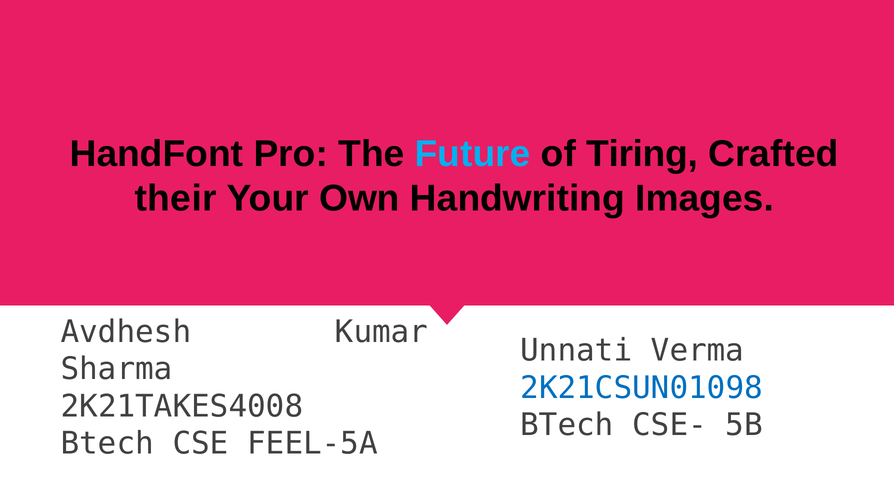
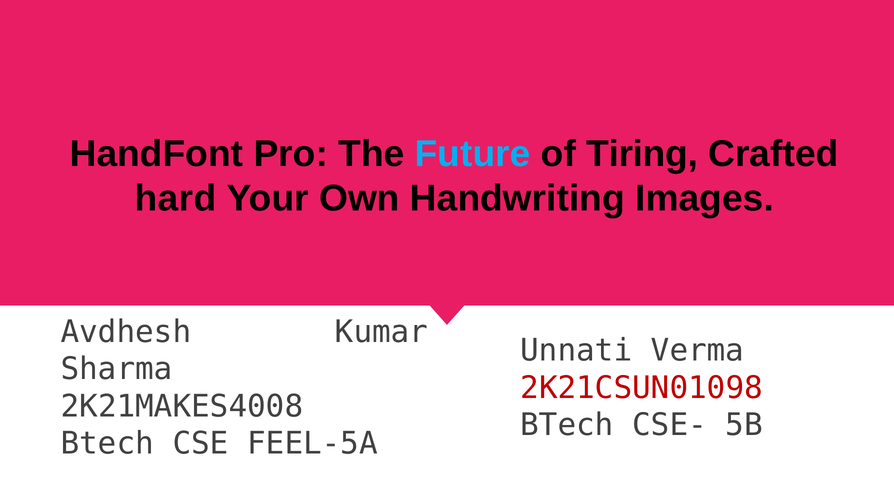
their: their -> hard (176, 199)
2K21CSUN01098 colour: blue -> red (642, 388)
2K21TAKES4008: 2K21TAKES4008 -> 2K21MAKES4008 (182, 406)
